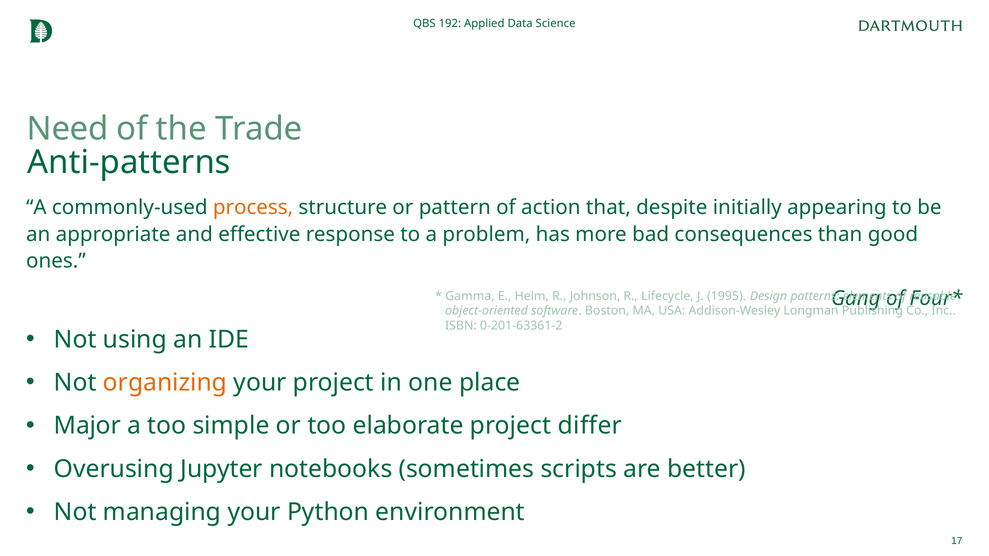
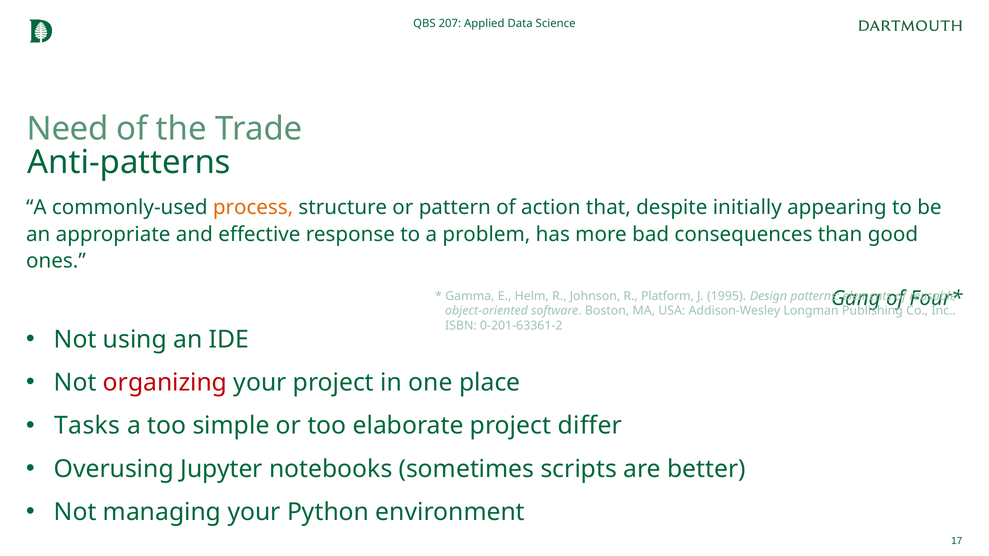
192: 192 -> 207 (450, 24)
Lifecycle: Lifecycle -> Platform (667, 296)
organizing colour: orange -> red (165, 383)
Major: Major -> Tasks (87, 426)
